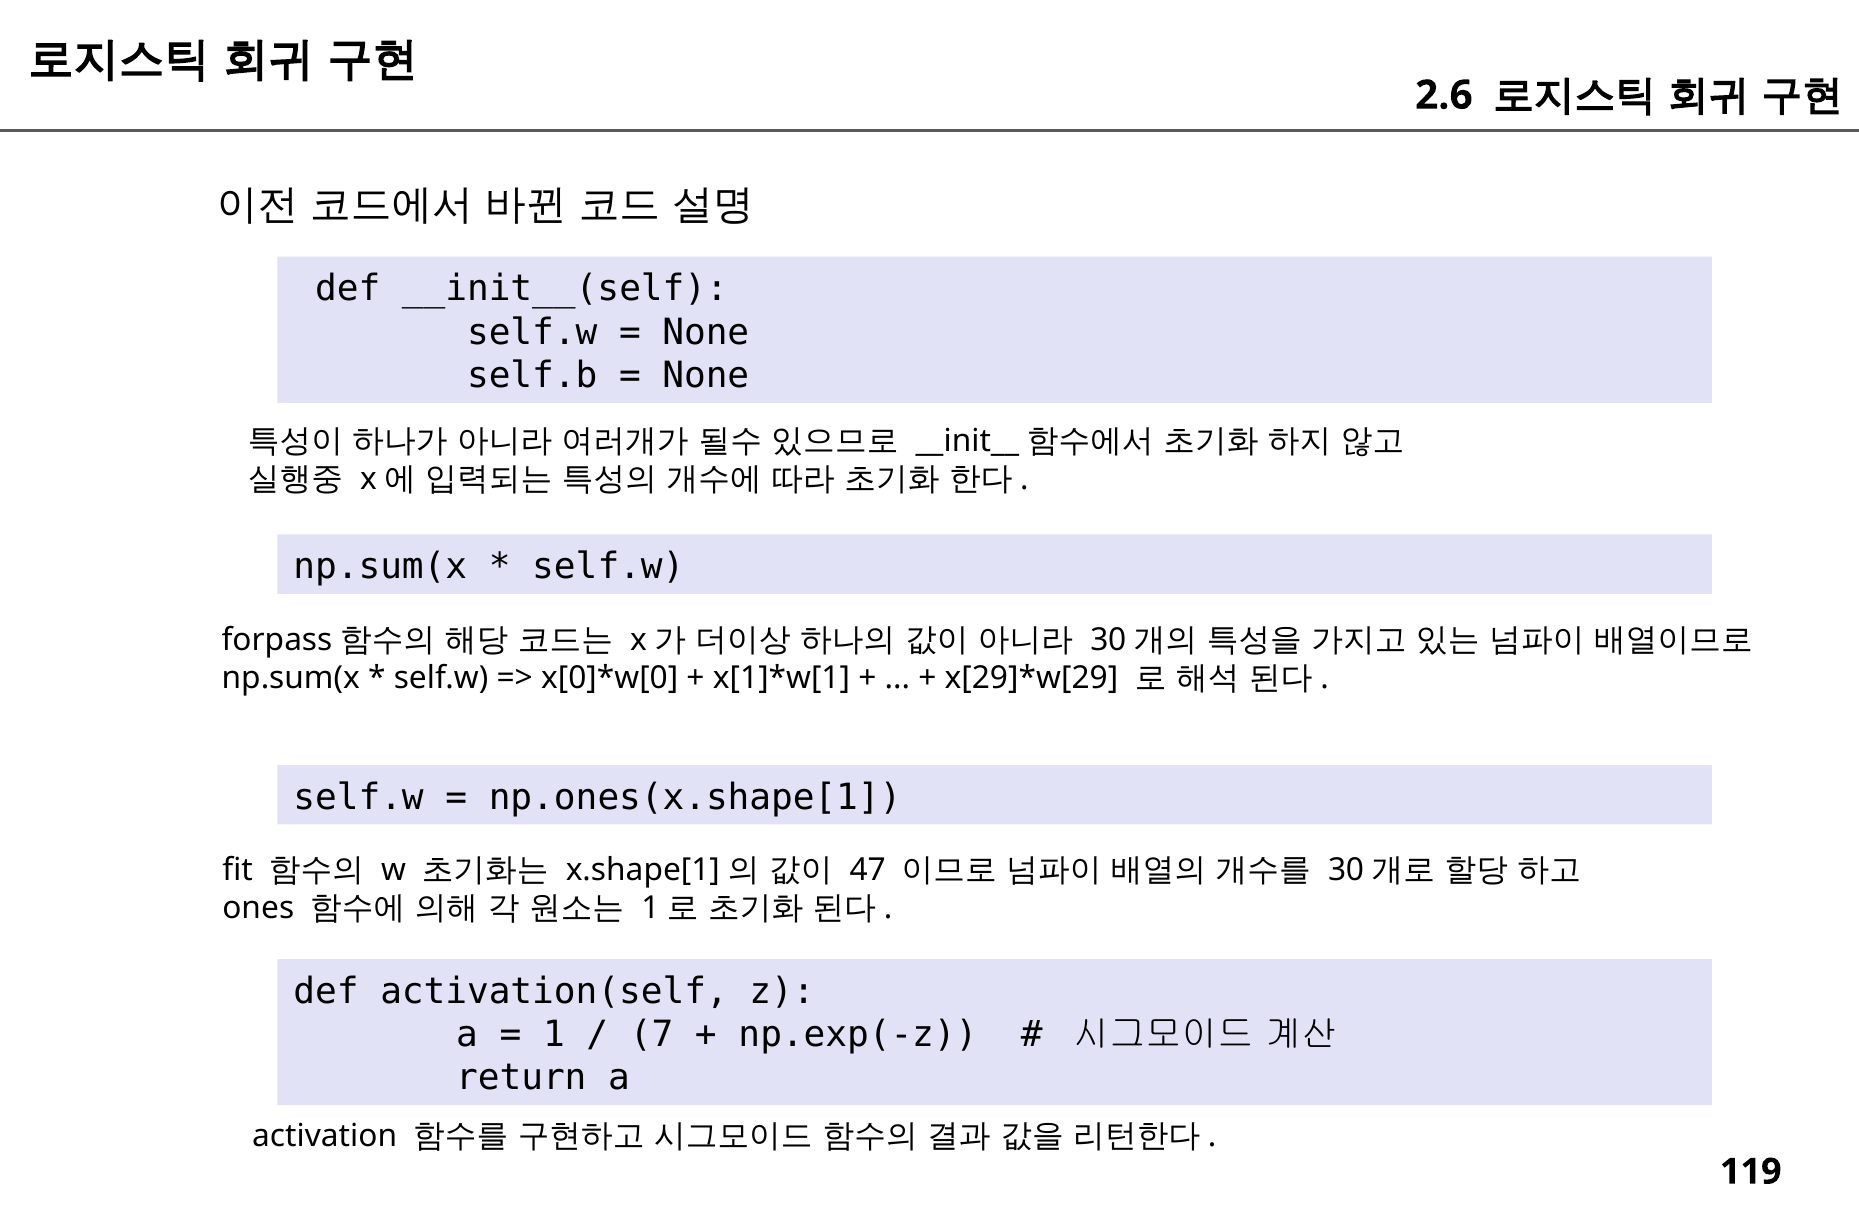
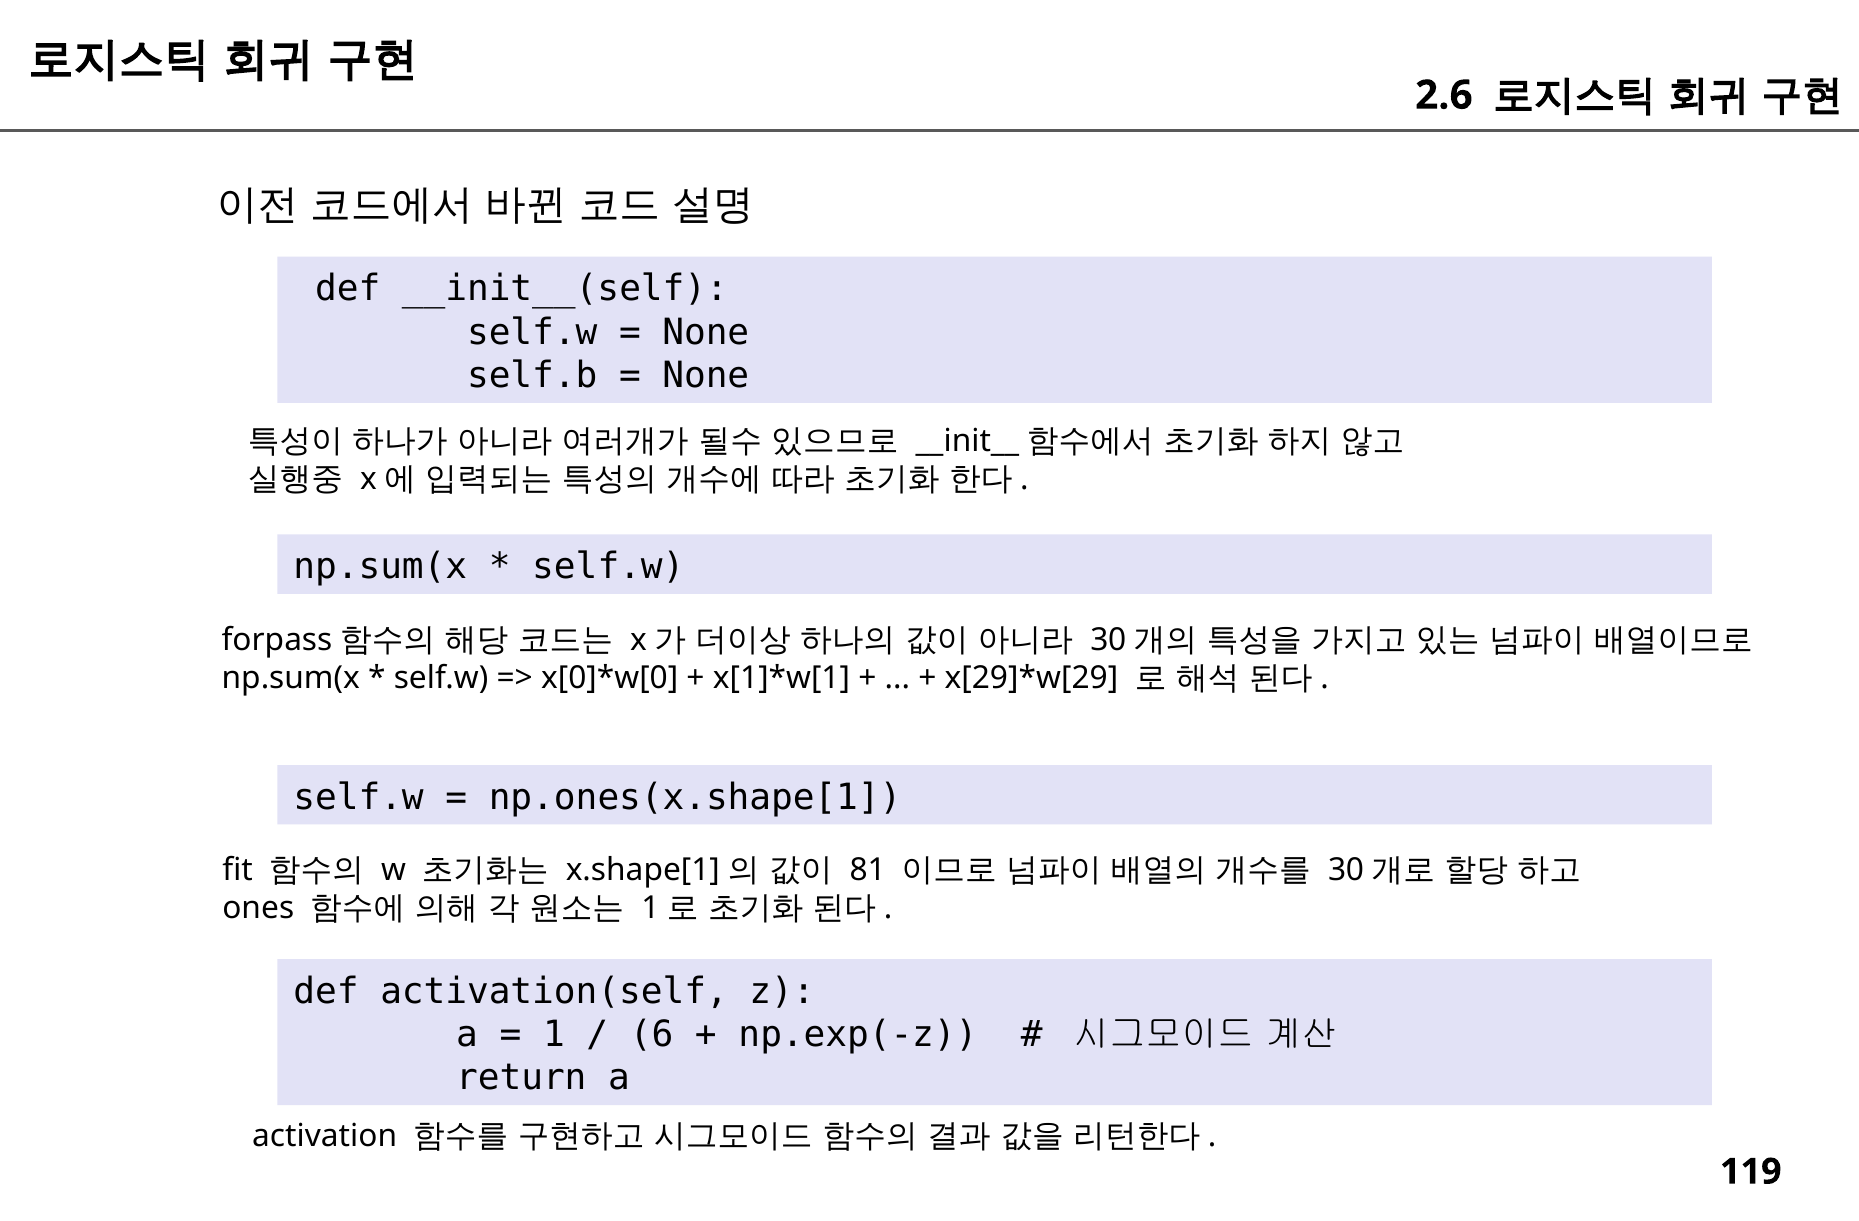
47: 47 -> 81 (868, 870)
7: 7 -> 6 (652, 1035)
